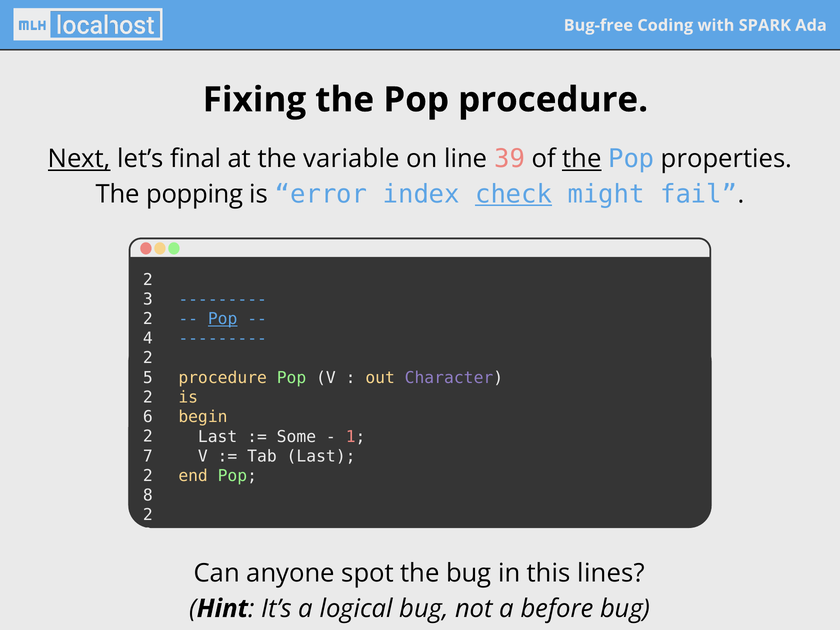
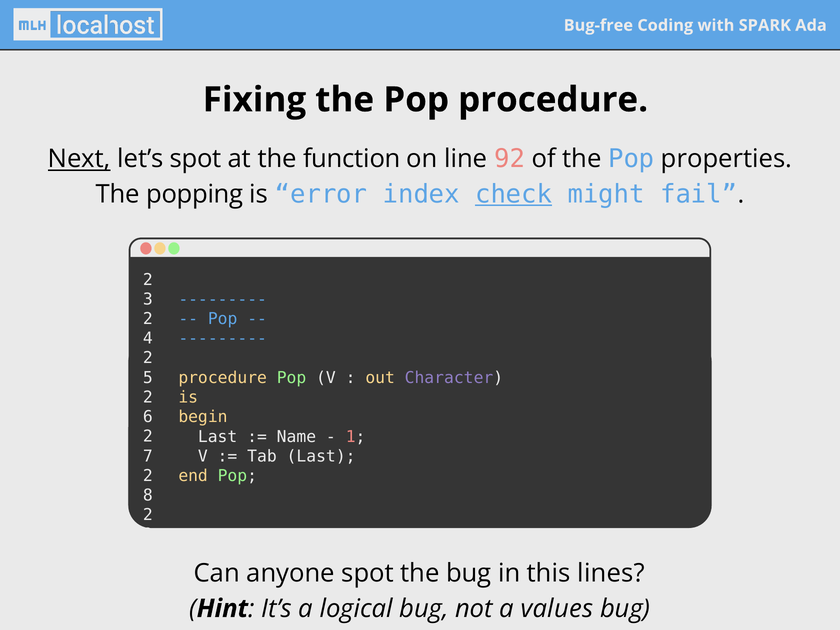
let’s final: final -> spot (196, 159)
variable: variable -> function (352, 159)
39: 39 -> 92 (510, 159)
the underline: present -> none (582, 159)
Pop underline: present -> none (223, 319)
Some: Some -> Name (296, 437)
before: before -> values (557, 609)
